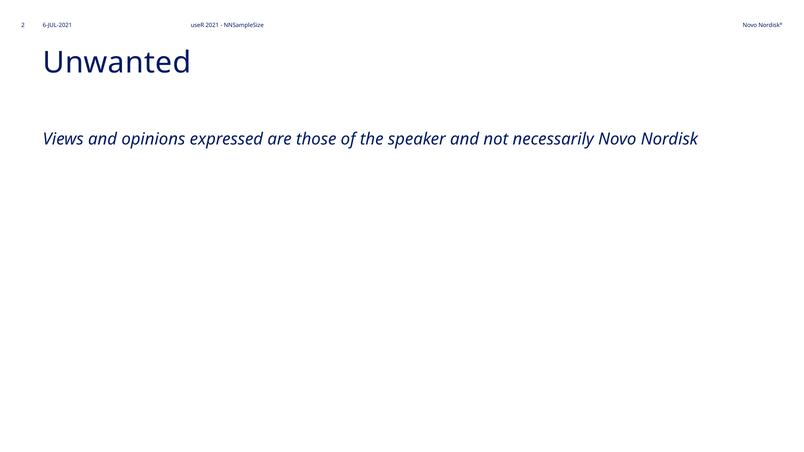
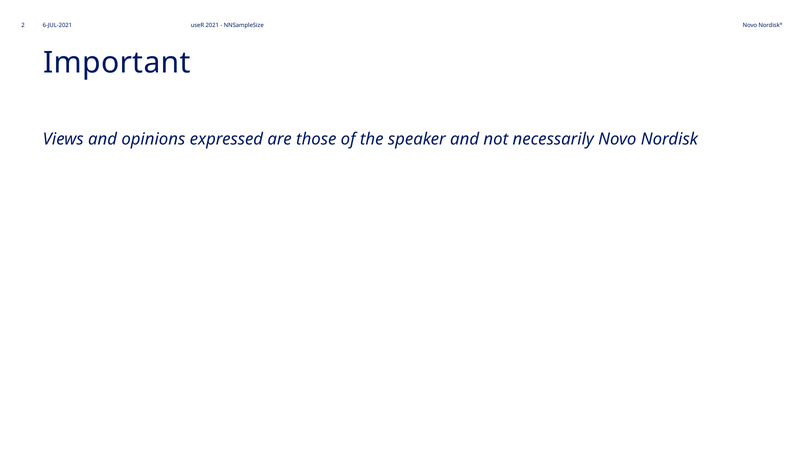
Unwanted: Unwanted -> Important (117, 63)
